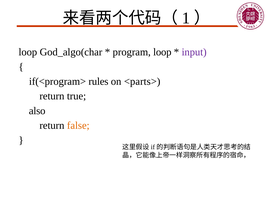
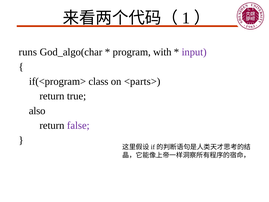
loop: loop -> runs (28, 52)
program loop: loop -> with (162, 52)
rules: rules -> class (98, 81)
false colour: orange -> purple (78, 125)
